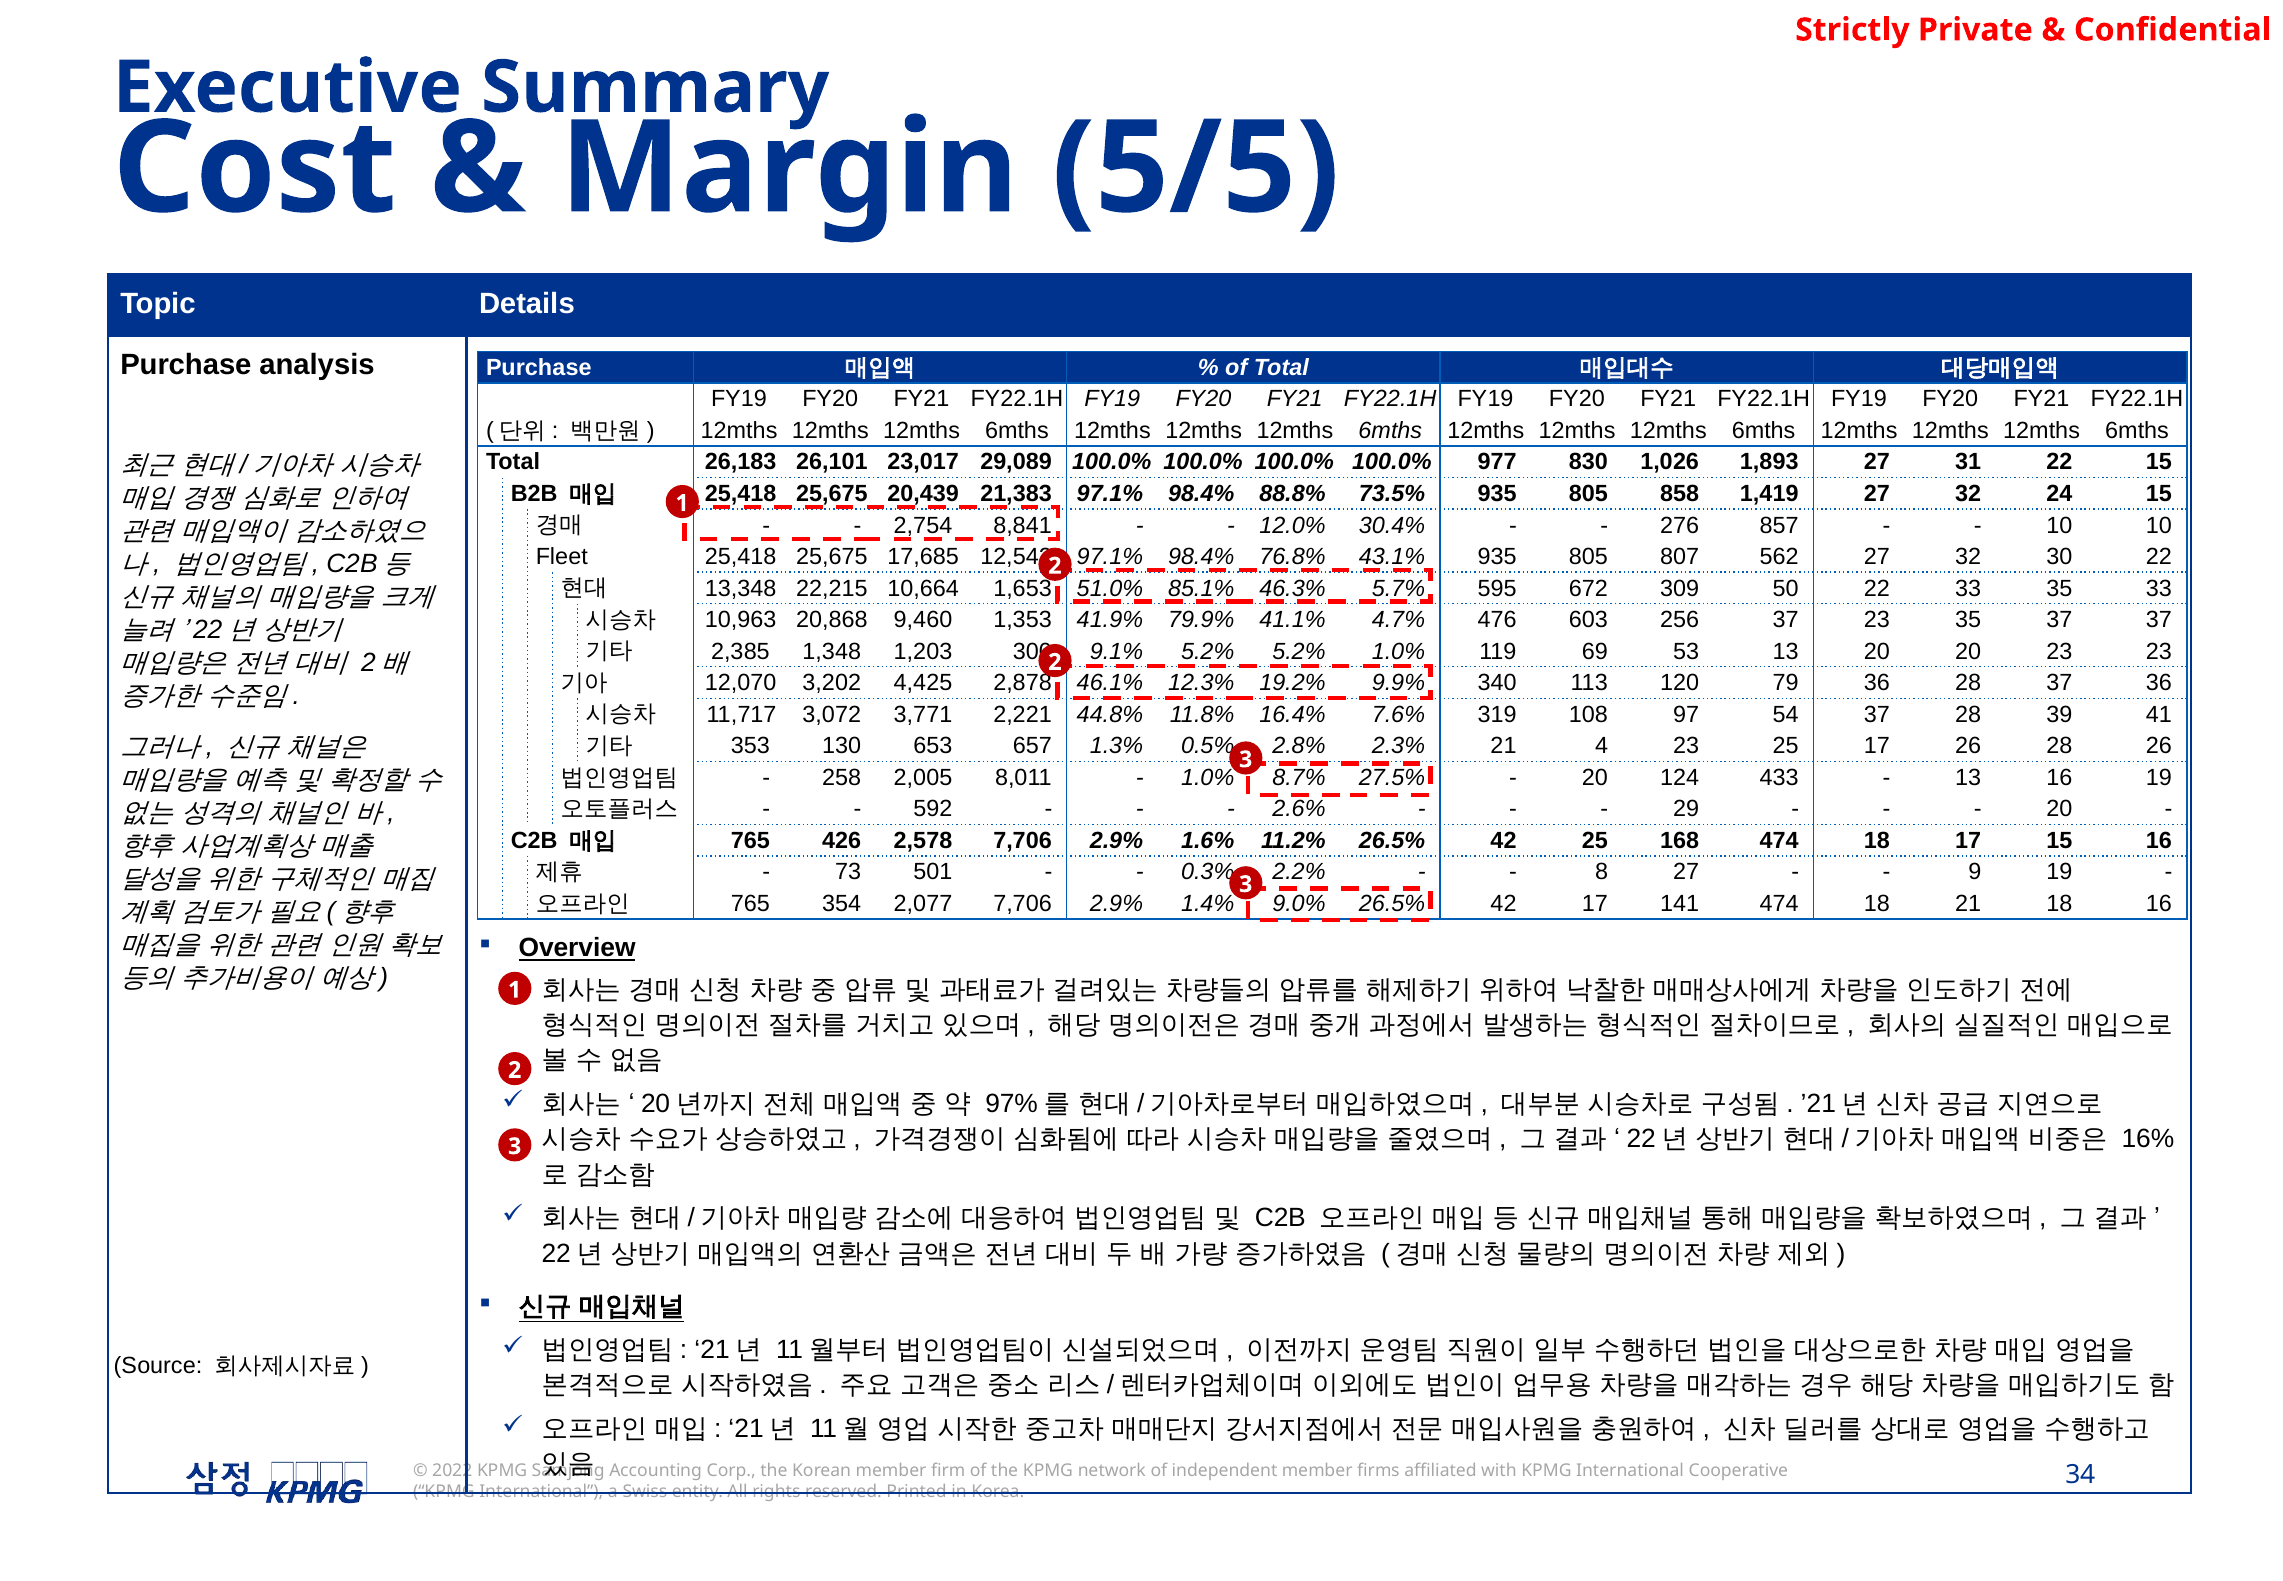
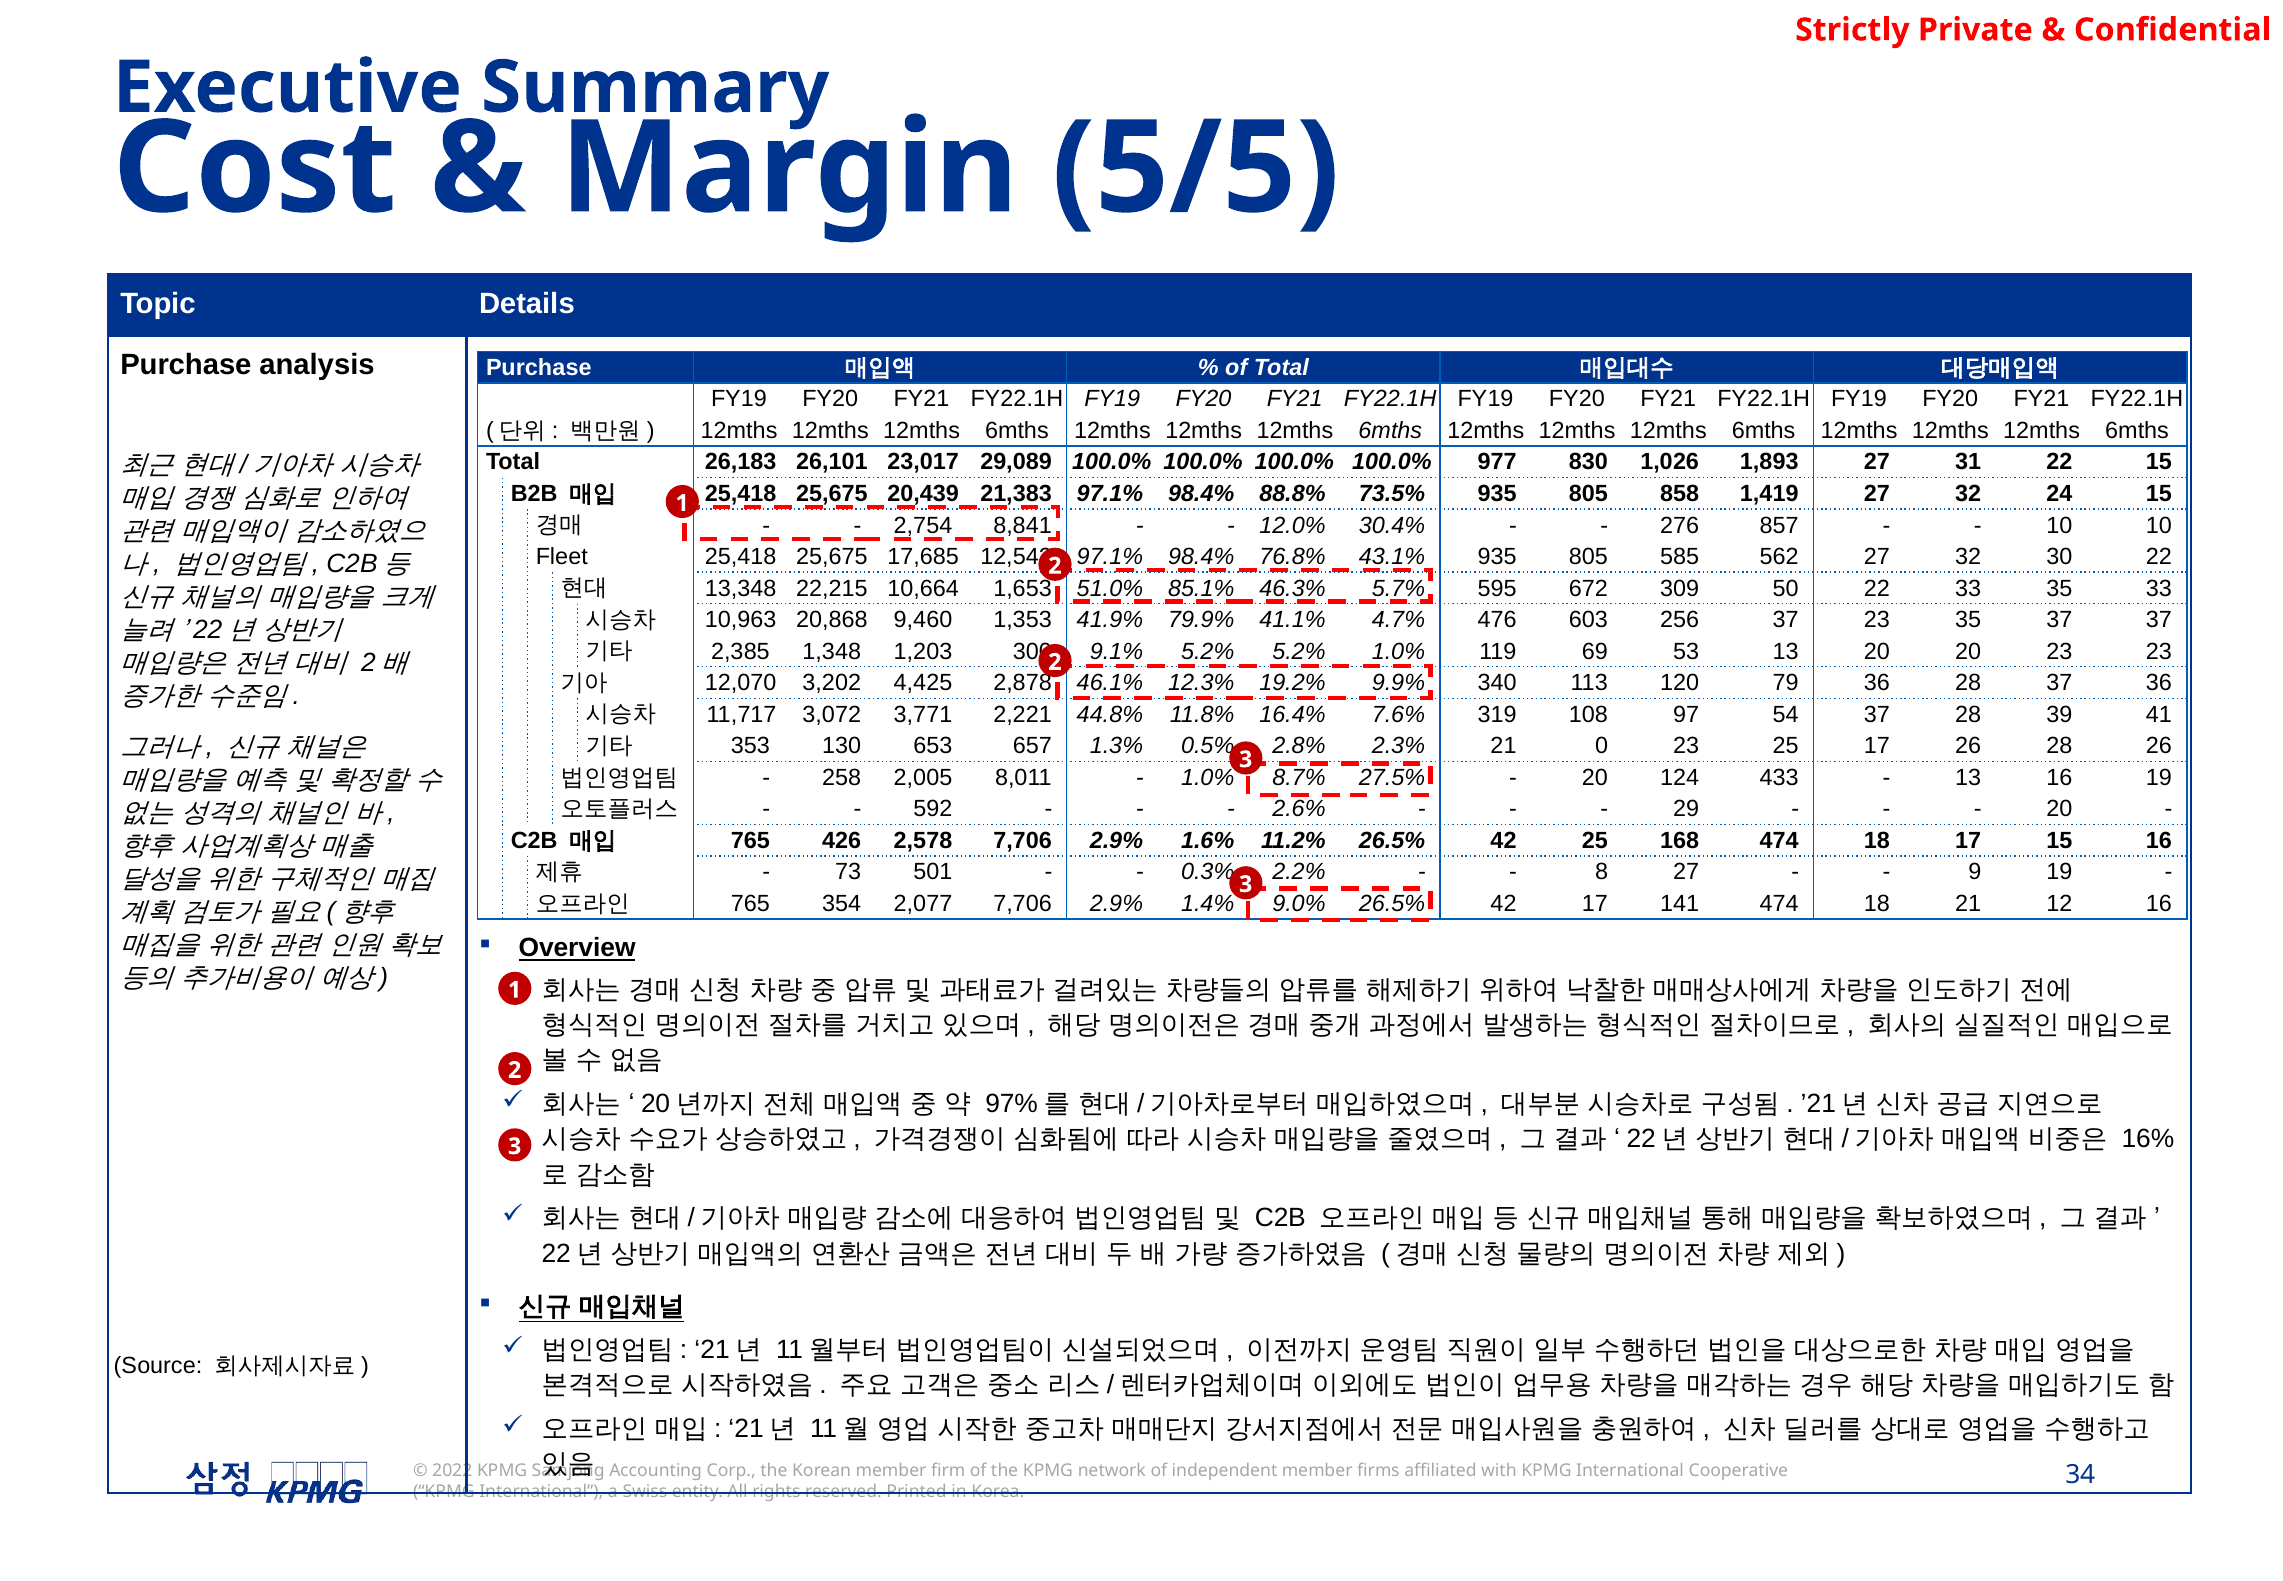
807: 807 -> 585 (1680, 557)
4: 4 -> 0 (1602, 746)
21 18: 18 -> 12 (2059, 904)
